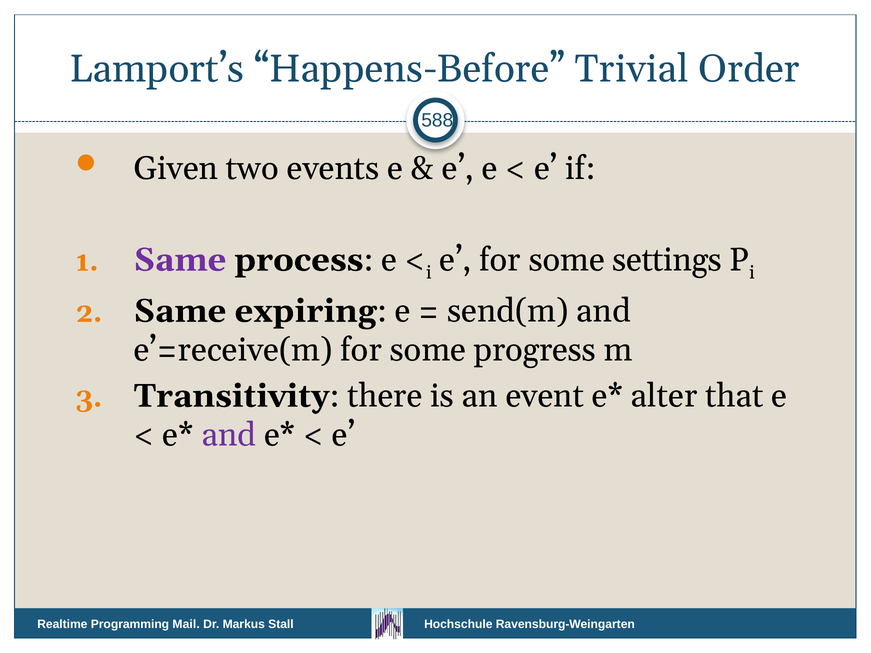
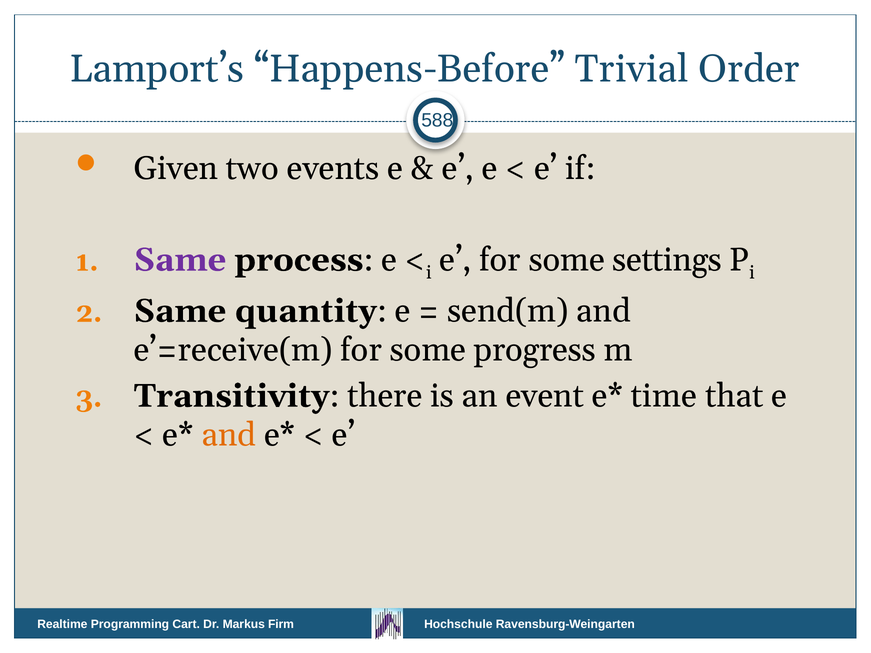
expiring: expiring -> quantity (306, 311)
alter: alter -> time (664, 396)
and colour: purple -> orange (229, 435)
Mail: Mail -> Cart (186, 625)
Stall: Stall -> Firm (281, 625)
